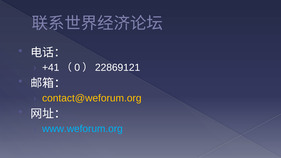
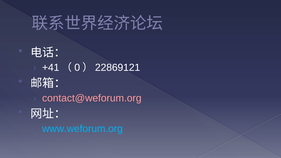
contact@weforum.org colour: yellow -> pink (92, 98)
